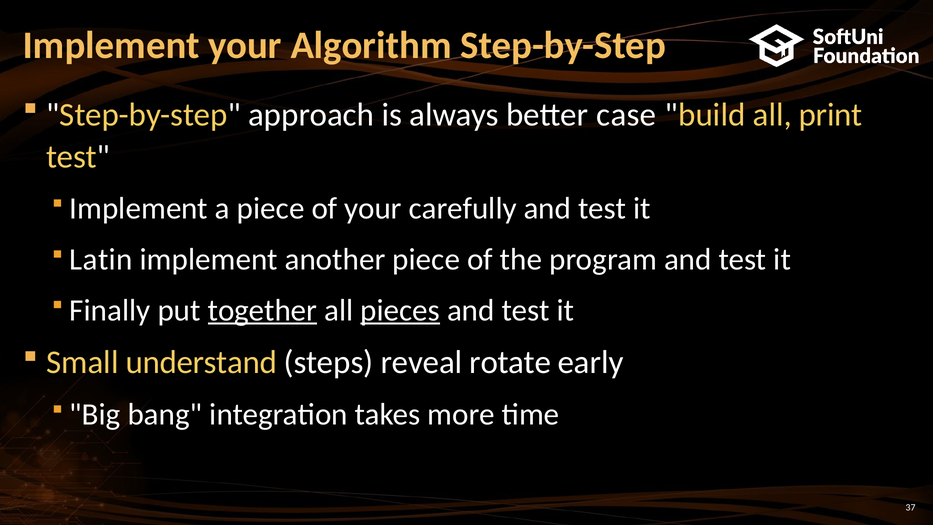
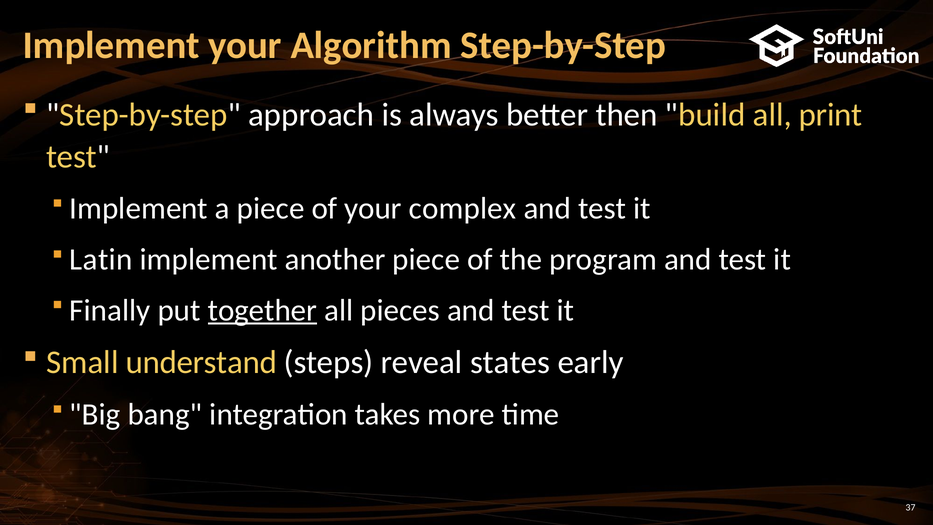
case: case -> then (627, 115)
carefully: carefully -> complex (463, 208)
pieces underline: present -> none (400, 310)
rotate: rotate -> states (510, 362)
